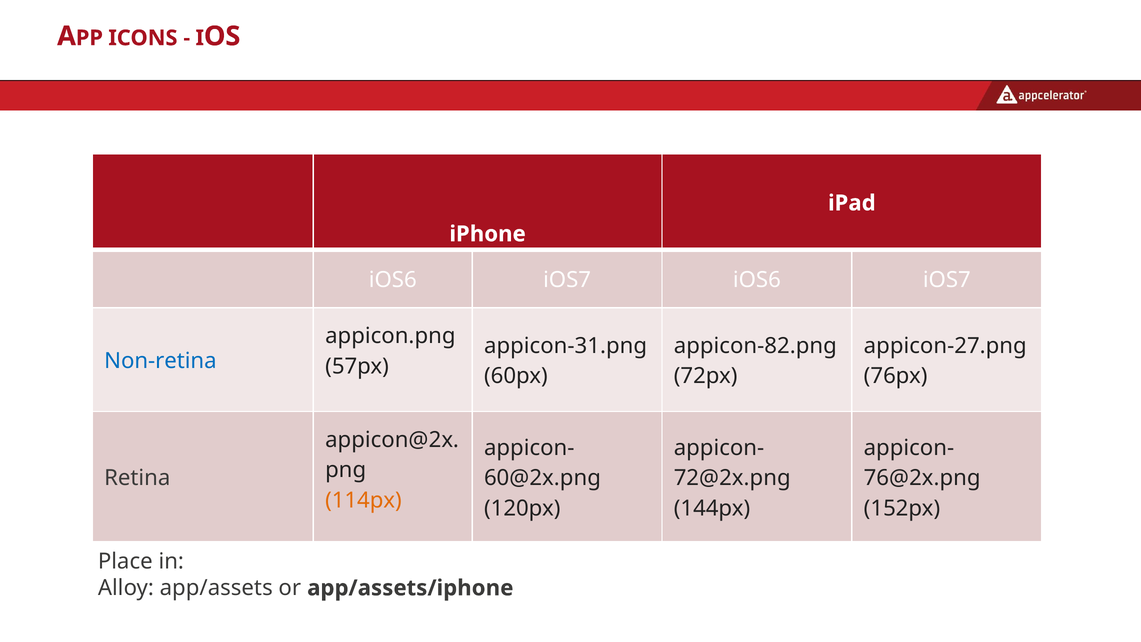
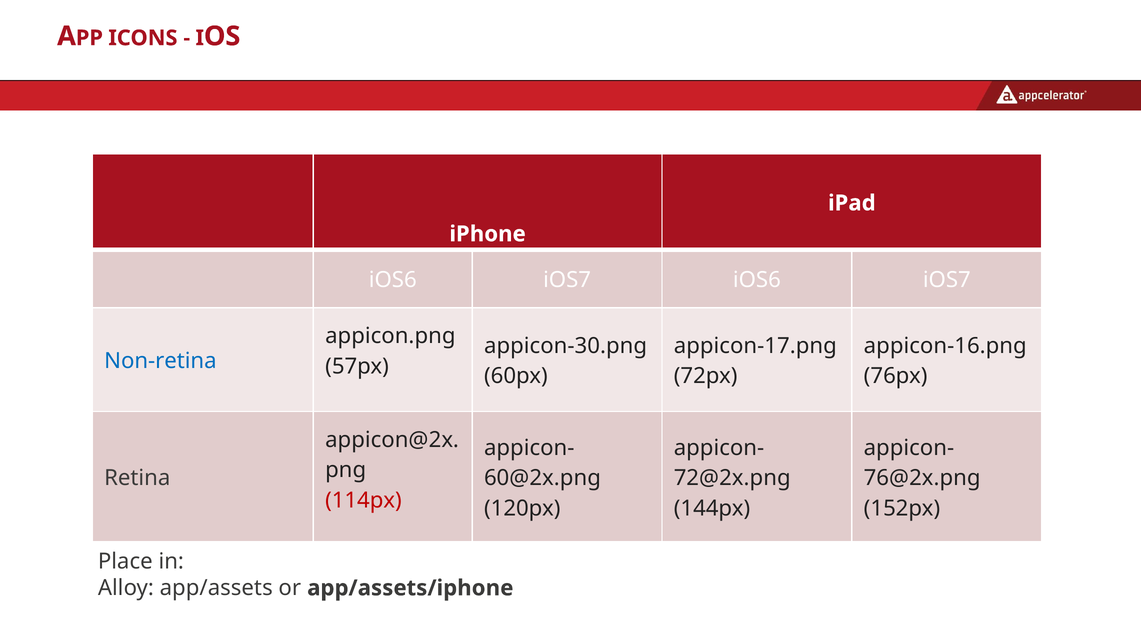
appicon-31.png: appicon-31.png -> appicon-30.png (566, 346)
appicon-82.png: appicon-82.png -> appicon-17.png (755, 346)
appicon-27.png: appicon-27.png -> appicon-16.png (945, 346)
114px colour: orange -> red (363, 500)
